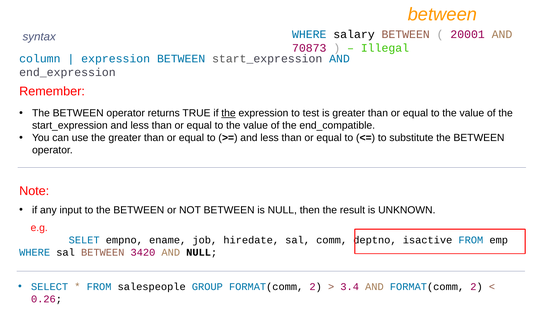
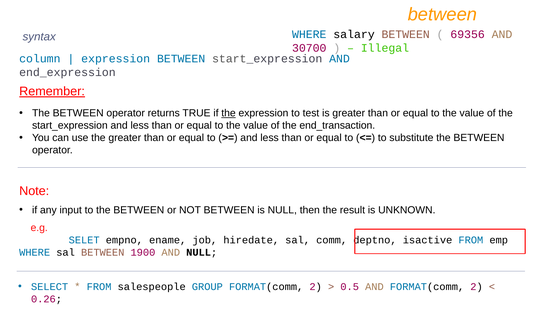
20001: 20001 -> 69356 (468, 34)
70873: 70873 -> 30700 (309, 48)
Remember underline: none -> present (52, 91)
end_compatible: end_compatible -> end_transaction (337, 126)
3420: 3420 -> 1900 (143, 253)
3.4: 3.4 -> 0.5 (350, 287)
